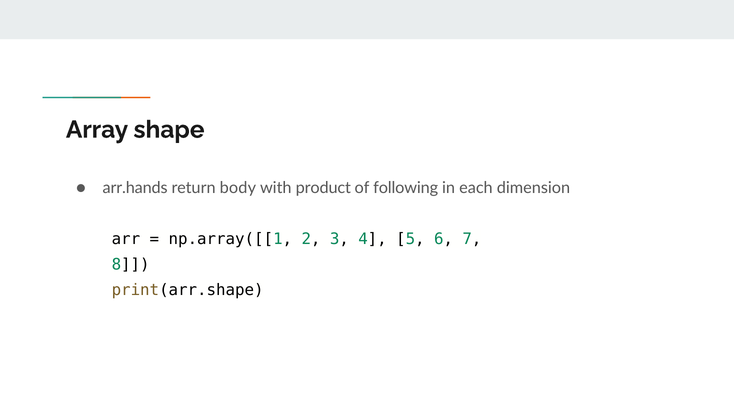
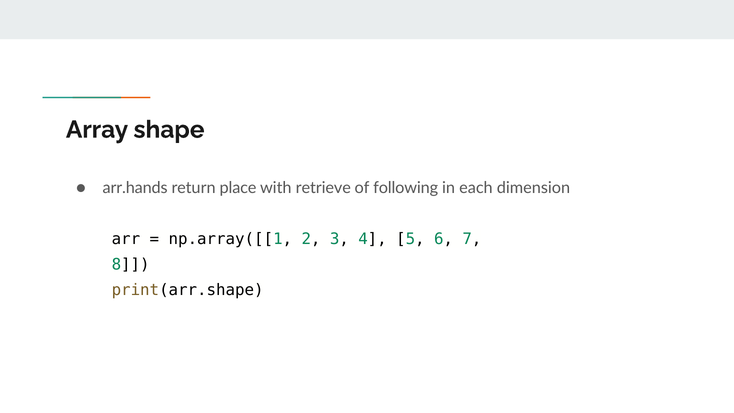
body: body -> place (238, 188)
product: product -> retrieve (323, 188)
